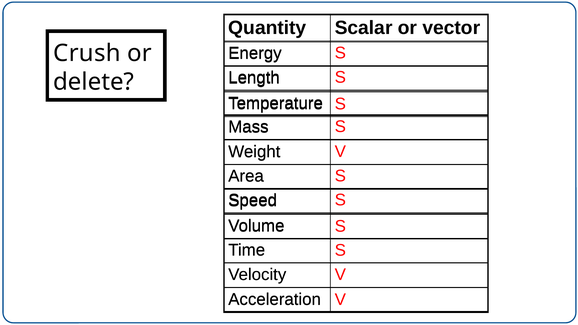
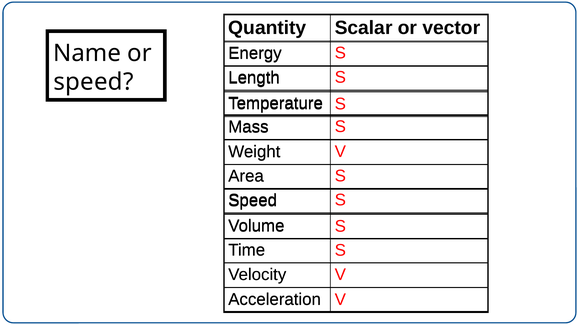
Crush: Crush -> Name (87, 53)
delete: delete -> speed (93, 82)
